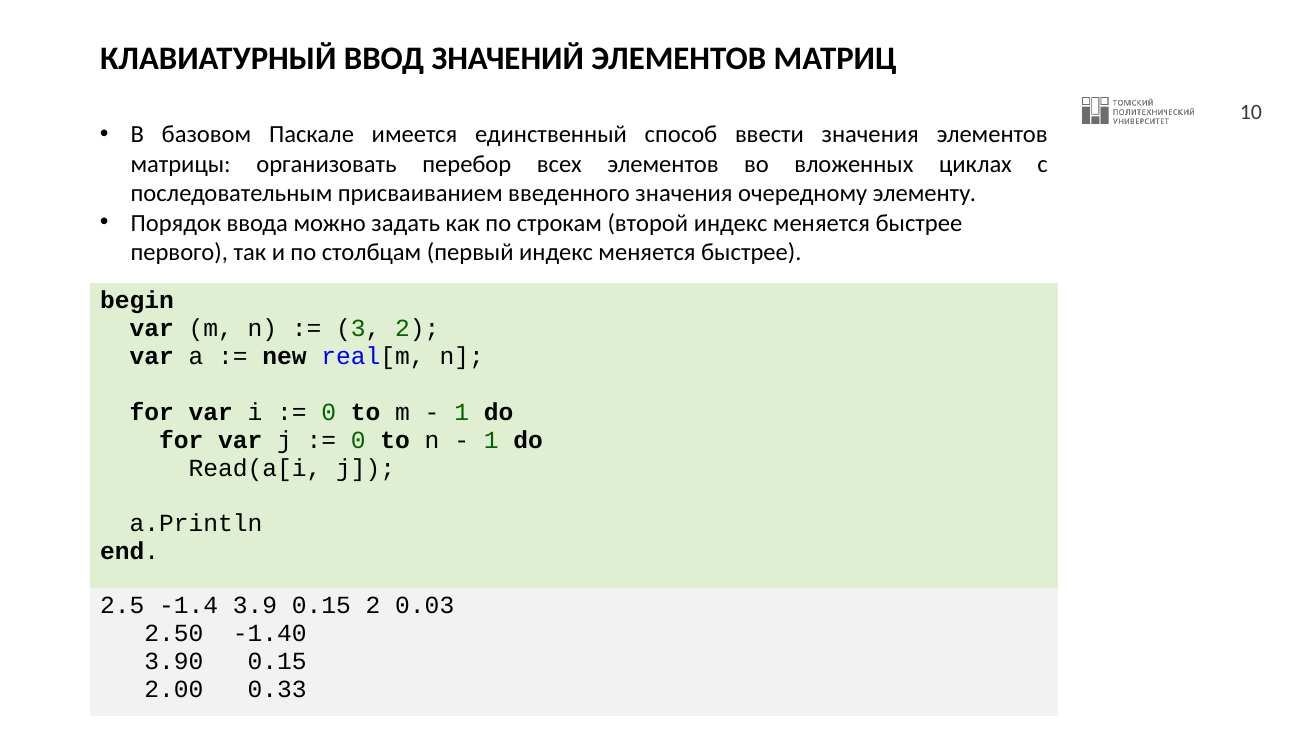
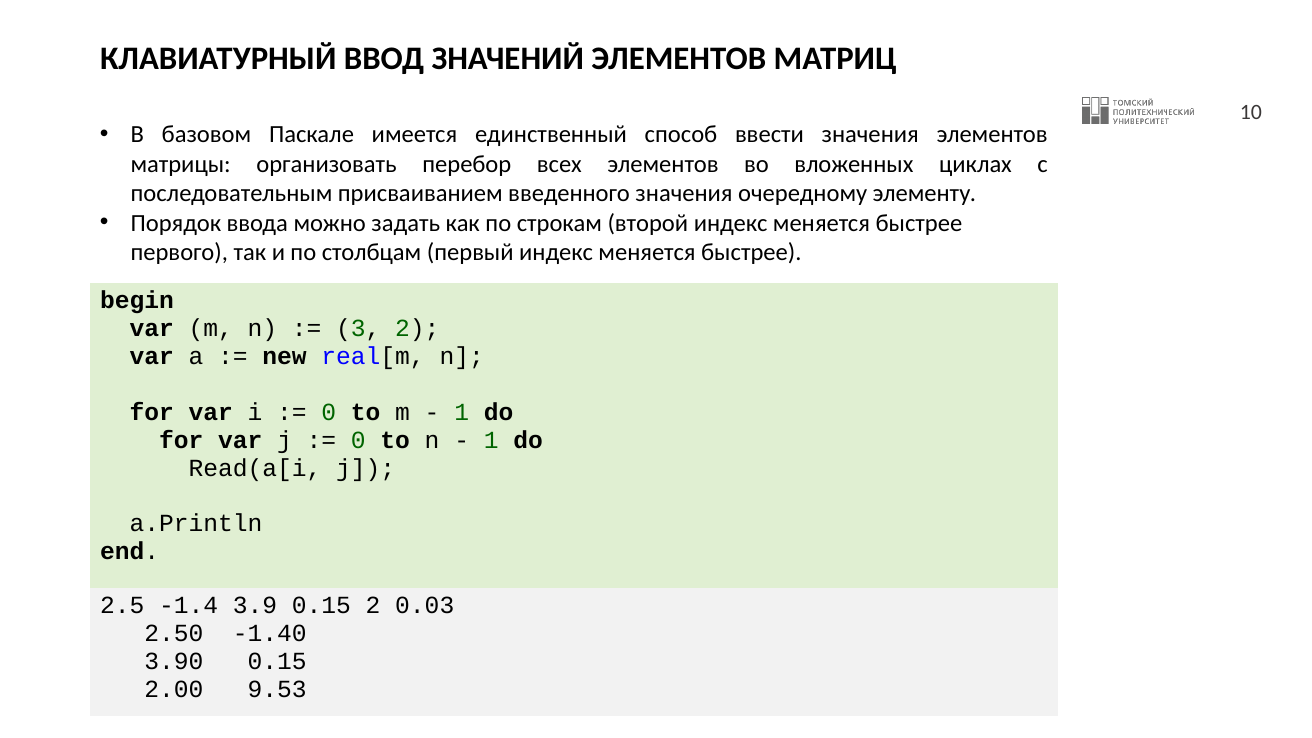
0.33: 0.33 -> 9.53 (277, 689)
